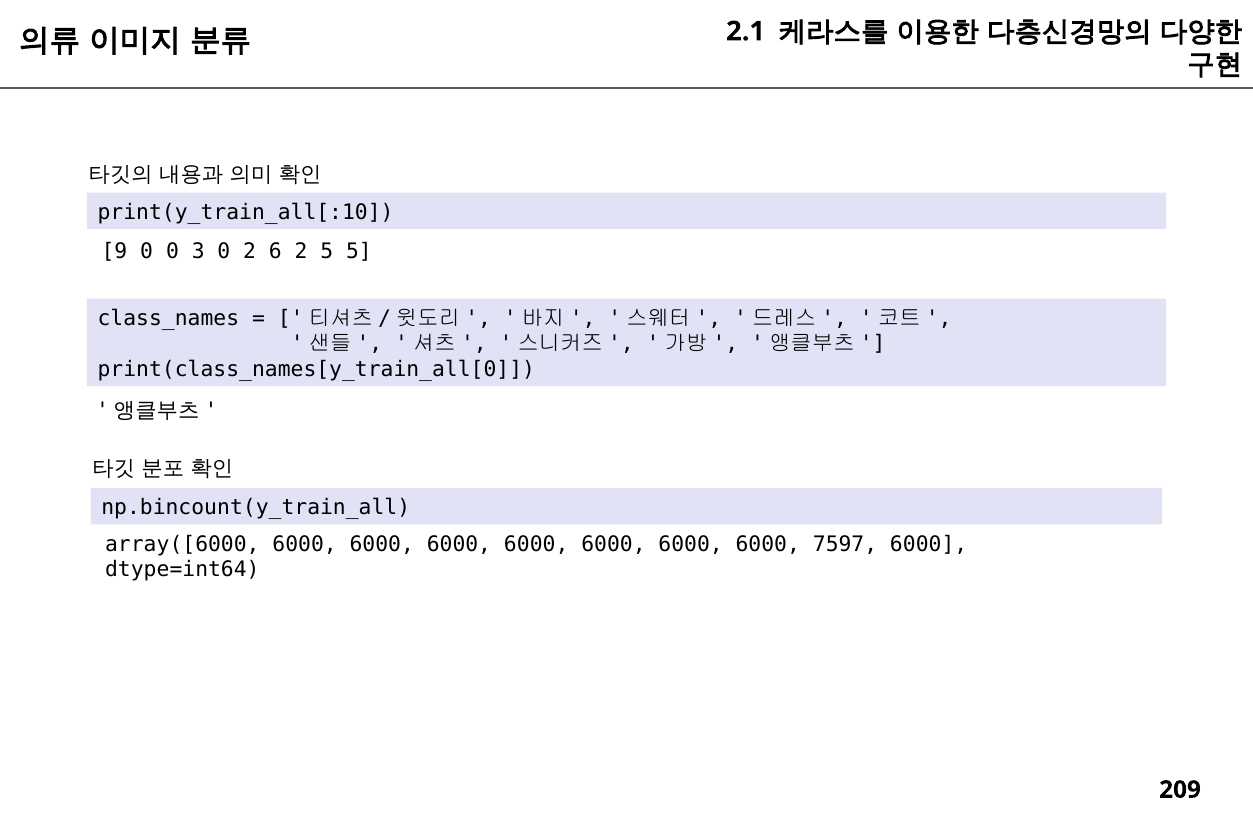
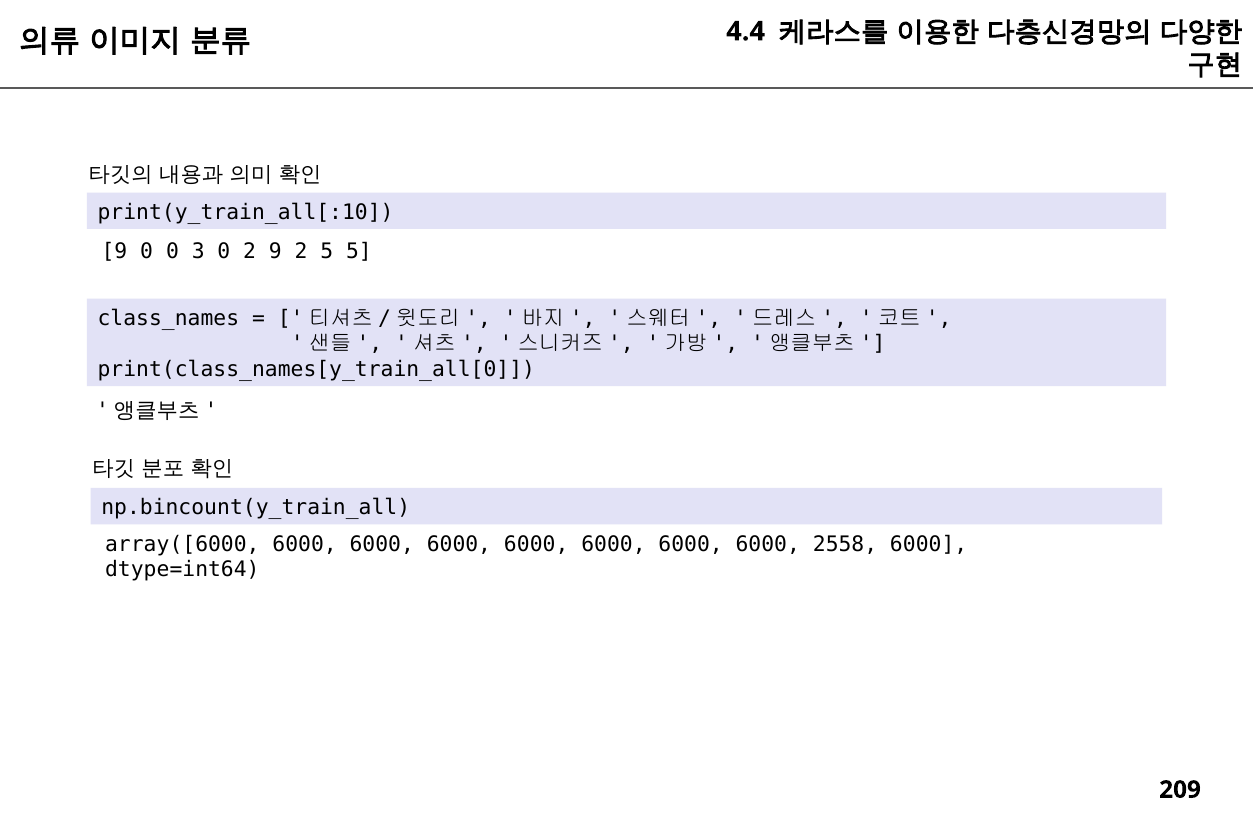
2.1: 2.1 -> 4.4 (746, 31)
2 6: 6 -> 9 (275, 252)
7597: 7597 -> 2558 (845, 544)
